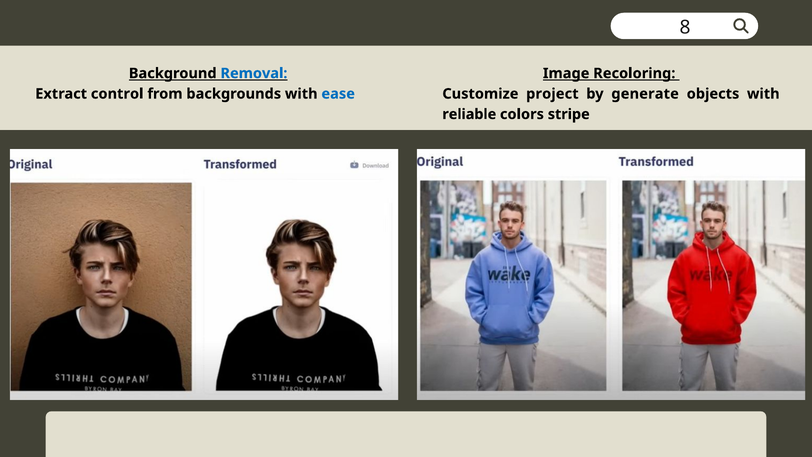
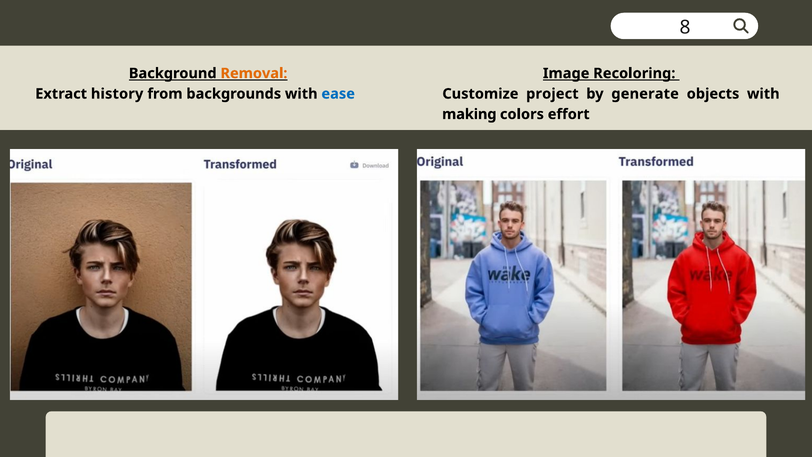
Removal colour: blue -> orange (254, 73)
control: control -> history (117, 94)
reliable: reliable -> making (469, 114)
stripe: stripe -> effort (569, 114)
